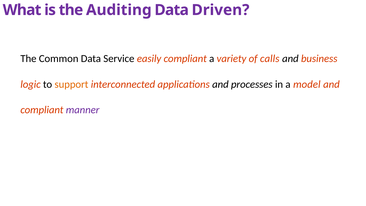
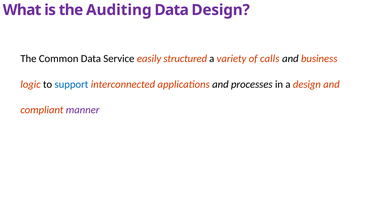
Data Driven: Driven -> Design (221, 10)
easily compliant: compliant -> structured (185, 59)
support colour: orange -> blue (71, 84)
a model: model -> design (307, 84)
